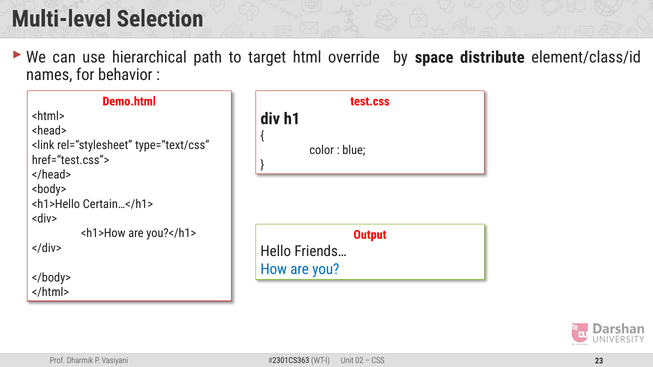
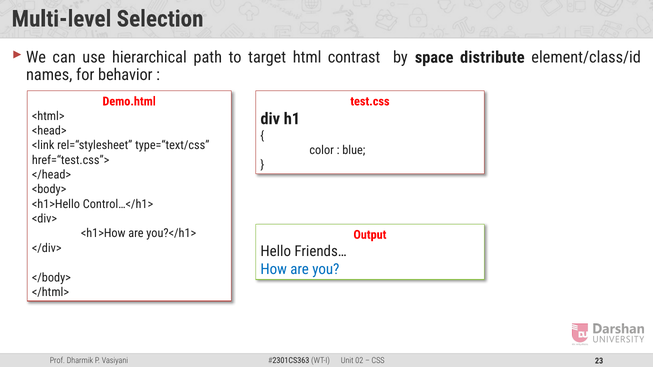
override: override -> contrast (354, 57)
Certain…</h1>: Certain…</h1> -> Control…</h1> (118, 204)
